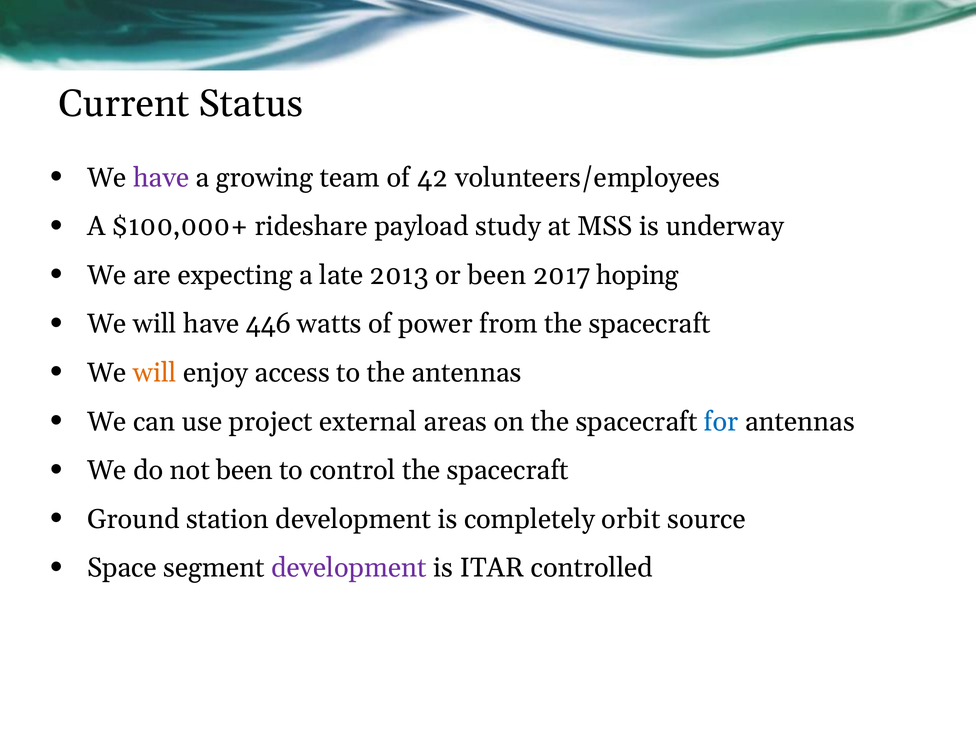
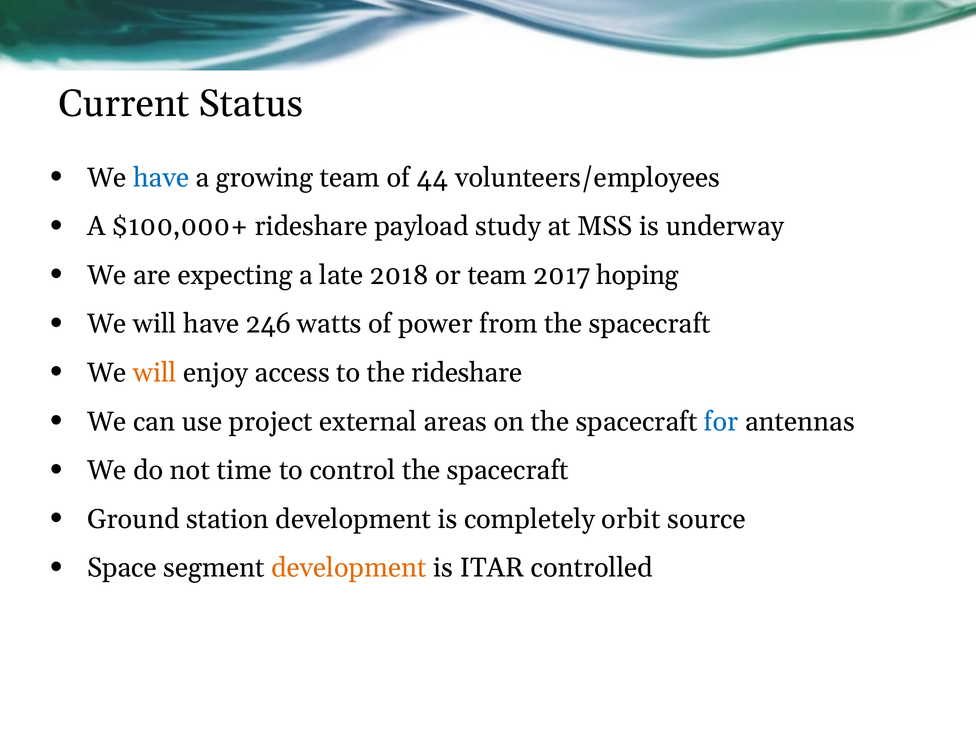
have colour: purple -> blue (161, 178)
42: 42 -> 44 (432, 178)
2013: 2013 -> 2018 (399, 275)
or been: been -> team (497, 275)
446: 446 -> 246 (269, 324)
the antennas: antennas -> rideshare (467, 373)
not been: been -> time (244, 470)
development colour: purple -> orange (349, 568)
